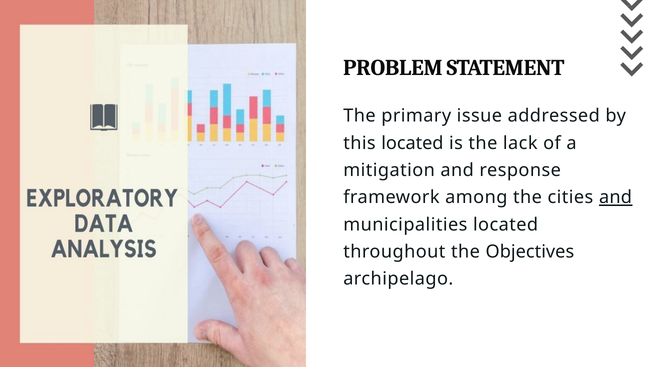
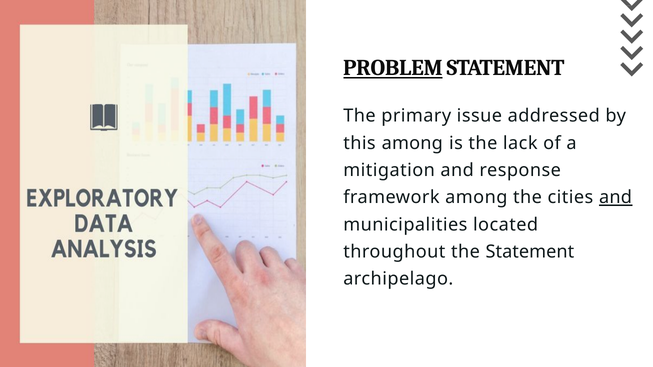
PROBLEM underline: none -> present (393, 68)
this located: located -> among (412, 143)
the Objectives: Objectives -> Statement (530, 252)
